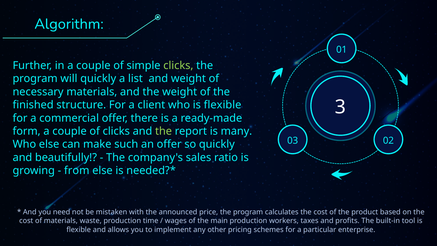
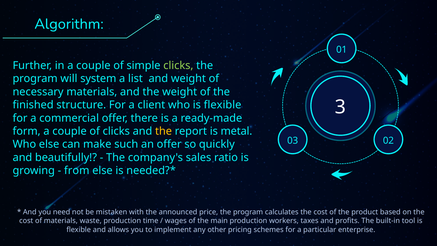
will quickly: quickly -> system (98, 79)
the colour: light green -> yellow (164, 131)
many: many -> metal (236, 131)
